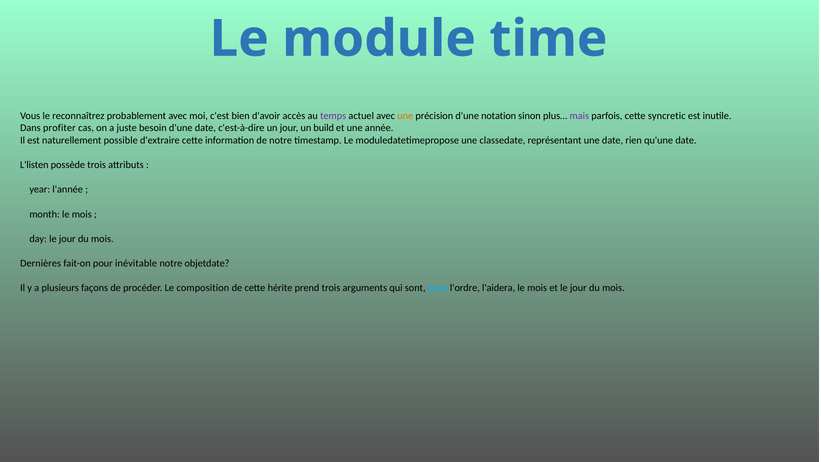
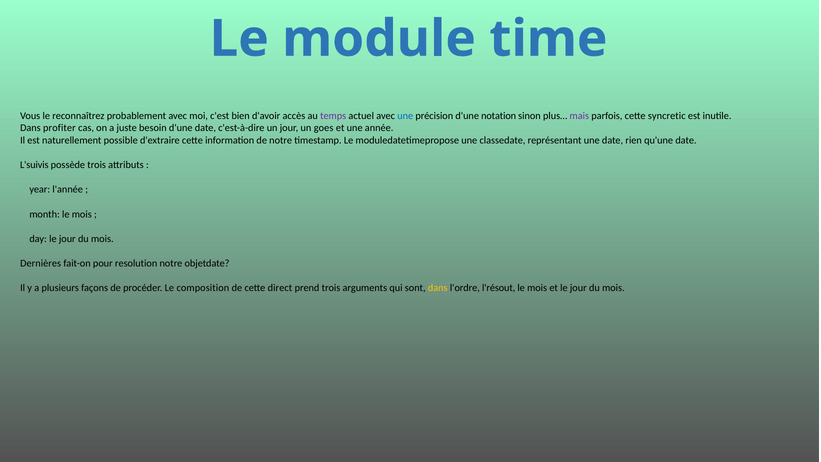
une colour: orange -> blue (405, 116)
build: build -> goes (324, 128)
L'listen: L'listen -> L'suivis (34, 165)
inévitable: inévitable -> resolution (136, 263)
hérite: hérite -> direct (280, 288)
dans colour: light blue -> yellow (438, 288)
l'aidera: l'aidera -> l'résout (499, 288)
